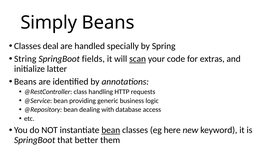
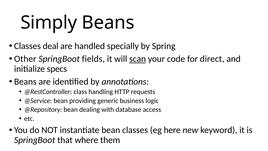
String: String -> Other (25, 59)
extras: extras -> direct (212, 59)
latter: latter -> specs (57, 69)
bean underline: present -> none (111, 130)
better: better -> where (86, 140)
